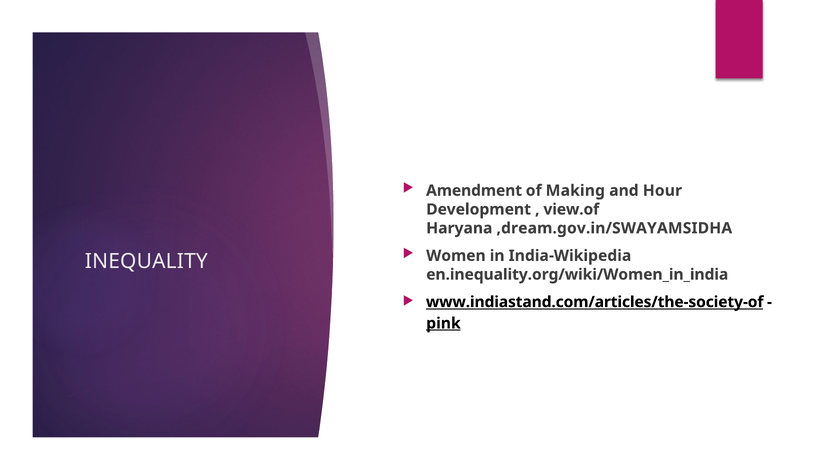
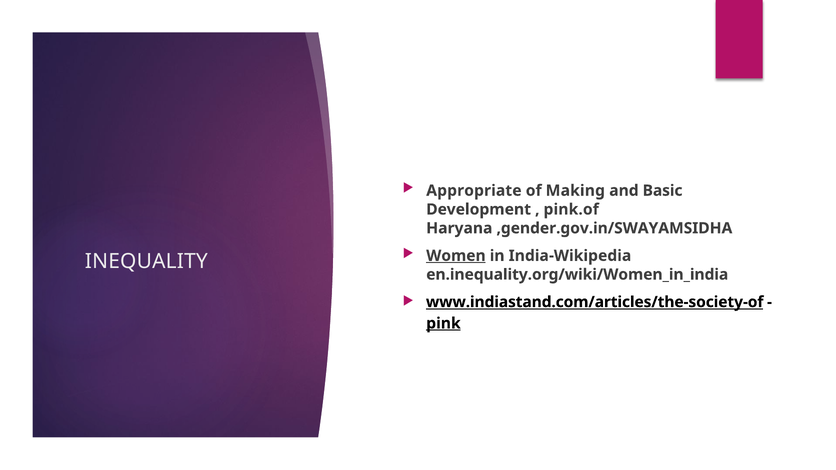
Amendment: Amendment -> Appropriate (474, 191)
Hour: Hour -> Basic (663, 191)
view.of: view.of -> pink.of (571, 210)
,dream.gov.in/SWAYAMSIDHA: ,dream.gov.in/SWAYAMSIDHA -> ,gender.gov.in/SWAYAMSIDHA (614, 228)
Women underline: none -> present (456, 256)
